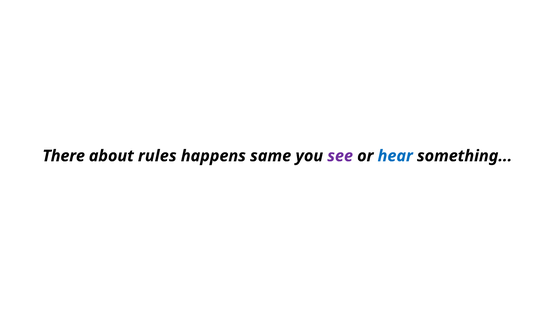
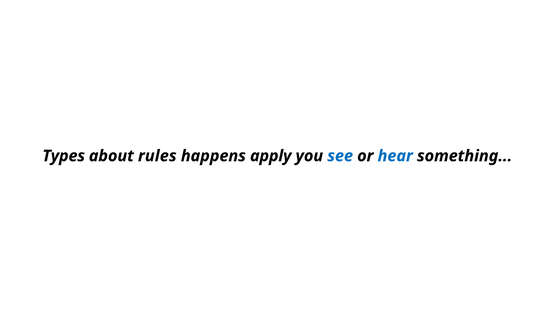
There: There -> Types (64, 156)
same: same -> apply (271, 156)
see colour: purple -> blue (340, 156)
